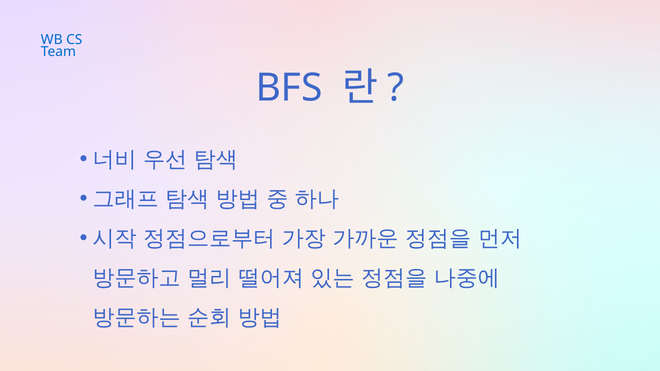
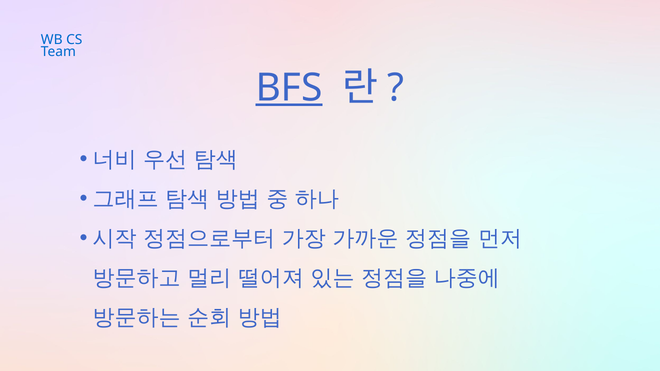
BFS underline: none -> present (289, 88)
